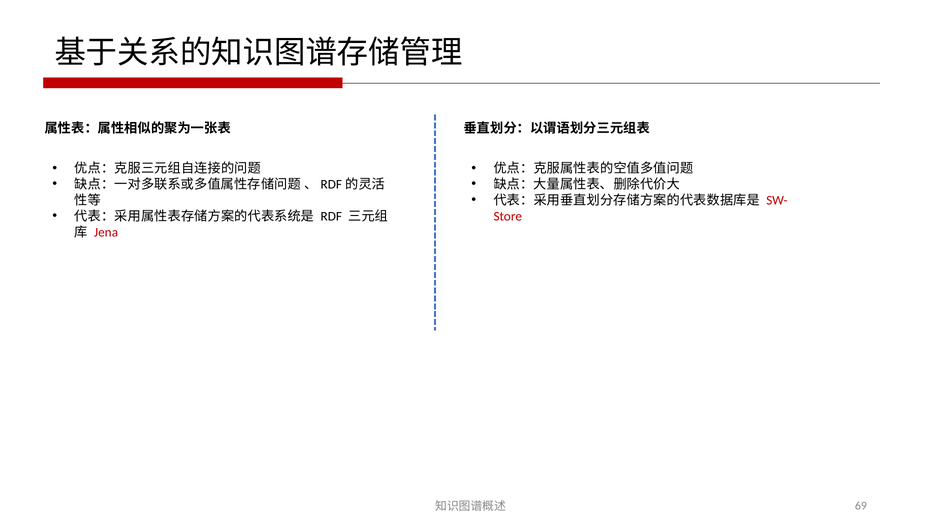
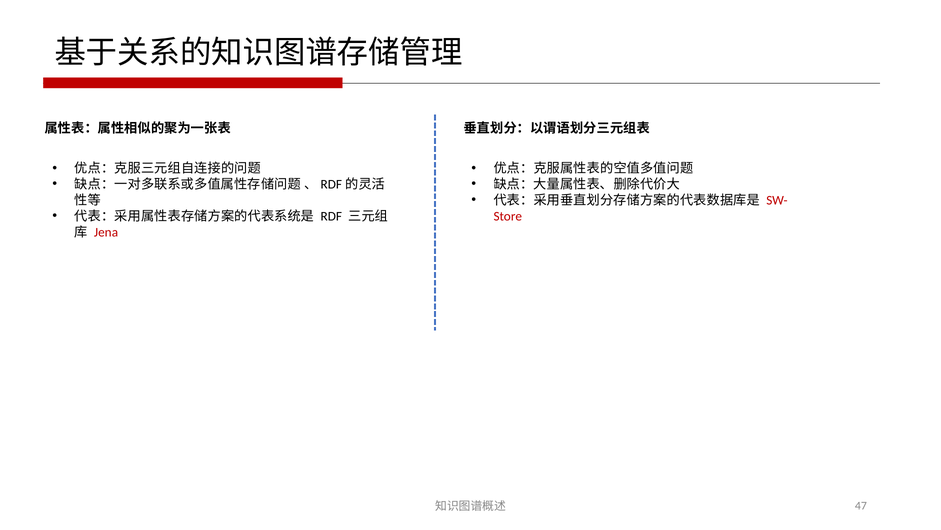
69: 69 -> 47 (861, 505)
